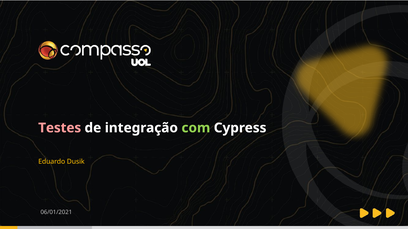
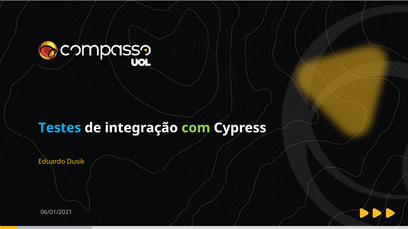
Testes colour: pink -> light blue (60, 128)
